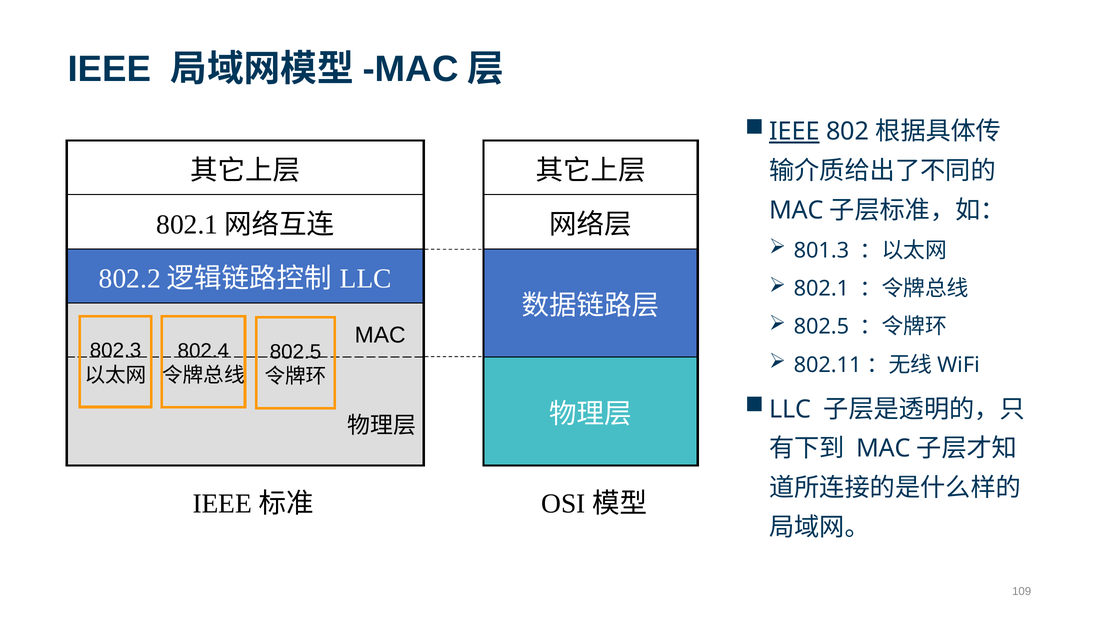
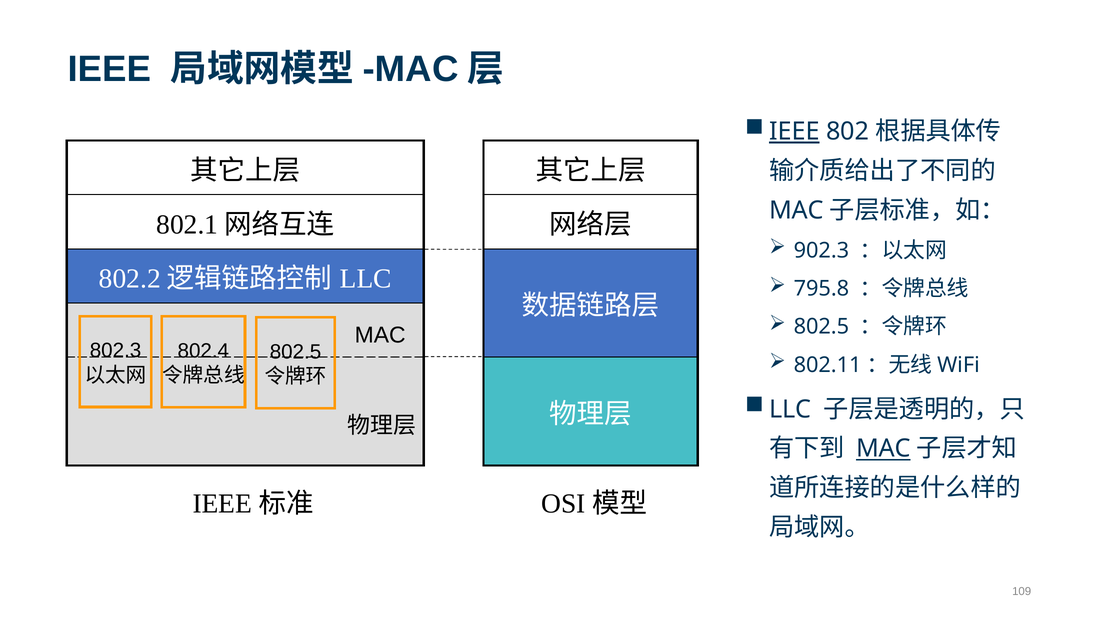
801.3: 801.3 -> 902.3 (821, 250)
802.1: 802.1 -> 795.8 (821, 288)
MAC underline: none -> present (883, 448)
